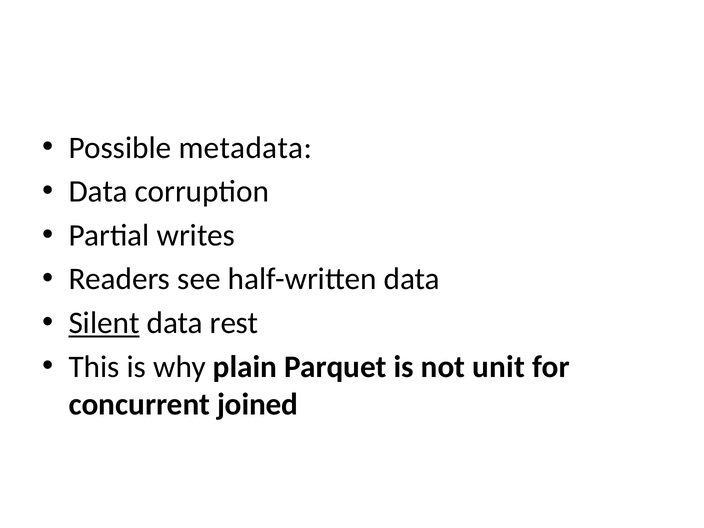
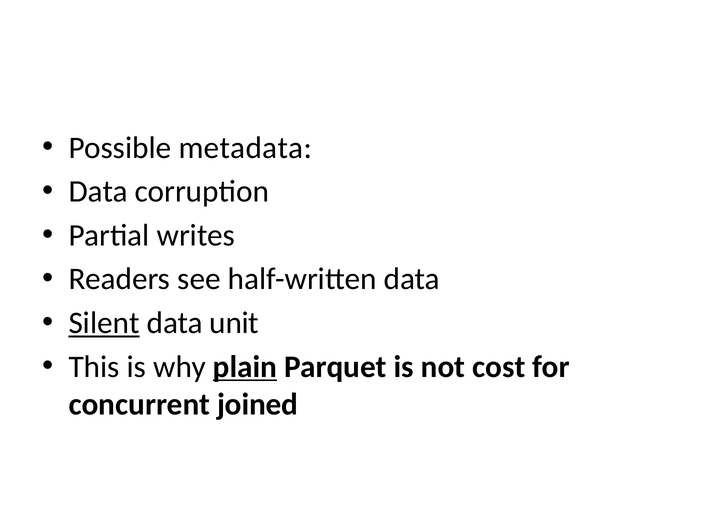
rest: rest -> unit (234, 323)
plain underline: none -> present (245, 367)
unit: unit -> cost (499, 367)
